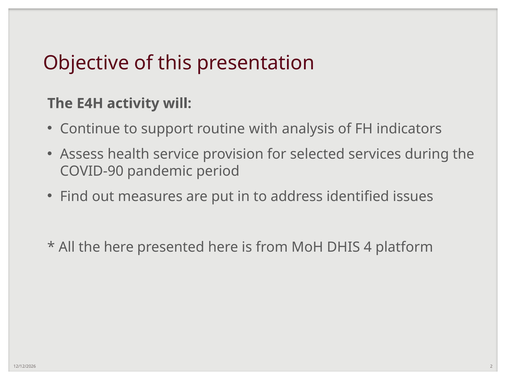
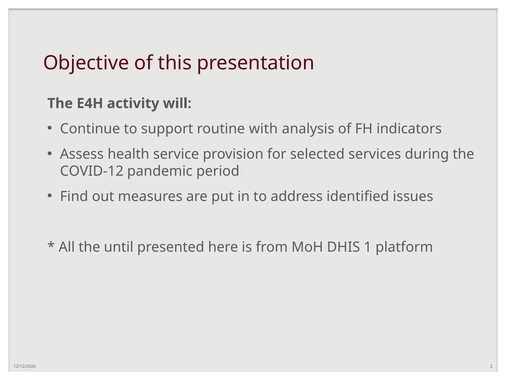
COVID-90: COVID-90 -> COVID-12 (92, 171)
the here: here -> until (119, 247)
4: 4 -> 1 (368, 247)
